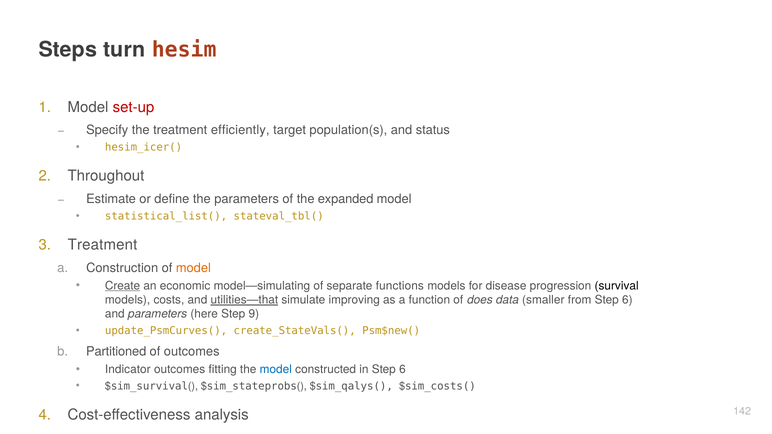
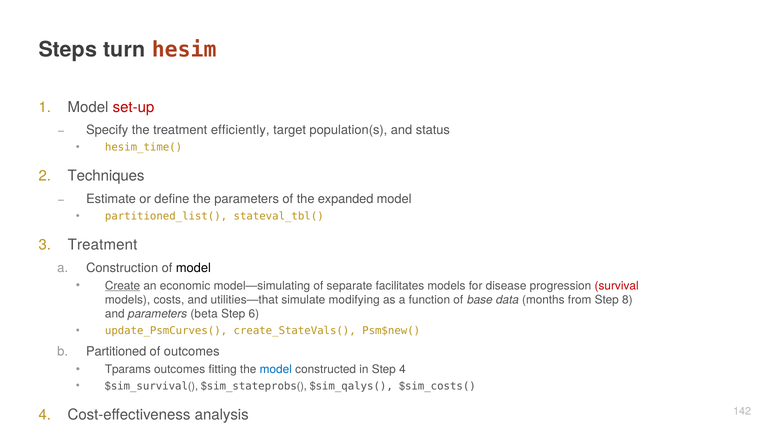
hesim_icer(: hesim_icer( -> hesim_time( (144, 147)
Throughout: Throughout -> Techniques (106, 176)
statistical_list(: statistical_list( -> partitioned_list( (166, 216)
model colour: orange -> black (193, 268)
functions: functions -> facilitates (400, 286)
survival colour: black -> red (617, 286)
utilities—that underline: present -> none (244, 300)
improving: improving -> modifying (354, 300)
does: does -> base (480, 300)
smaller: smaller -> months (543, 300)
from Step 6: 6 -> 8 (627, 300)
here: here -> beta (204, 314)
9: 9 -> 6 (254, 314)
Indicator: Indicator -> Tparams (128, 370)
in Step 6: 6 -> 4 (402, 370)
